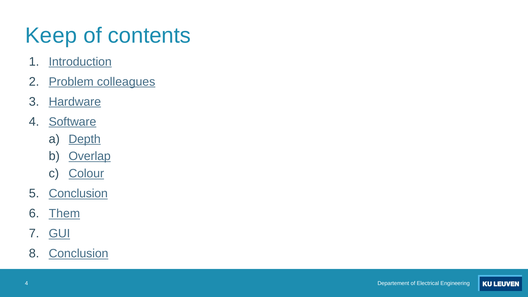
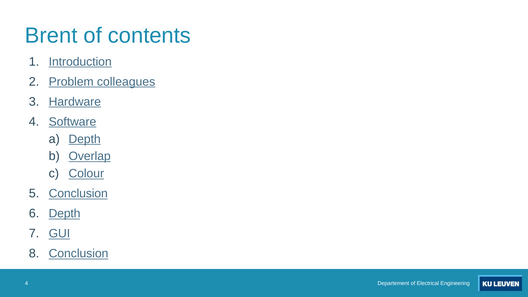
Keep: Keep -> Brent (51, 35)
Them: Them -> Depth (65, 214)
